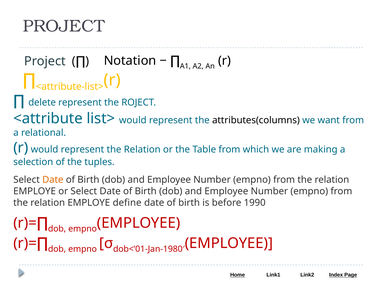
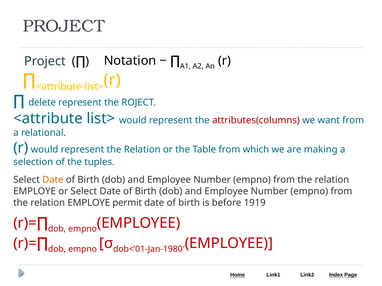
attributes(columns colour: black -> red (256, 121)
define: define -> permit (127, 203)
1990: 1990 -> 1919 (255, 203)
